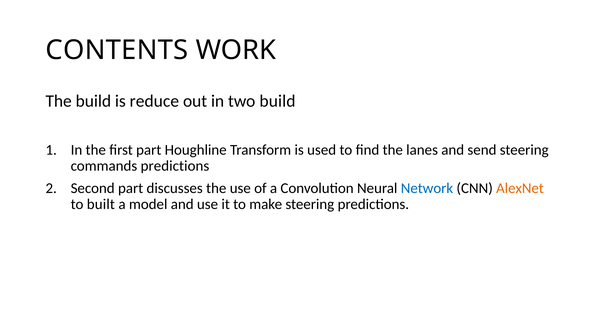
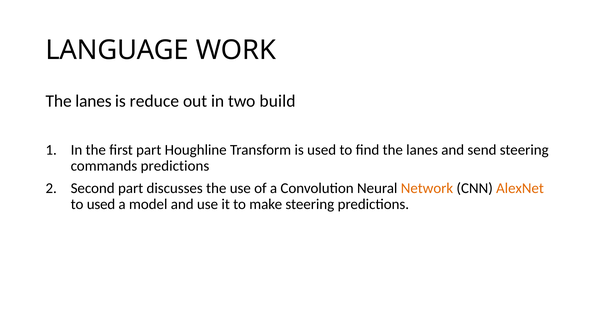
CONTENTS: CONTENTS -> LANGUAGE (117, 50)
build: build -> lanes (93, 101)
Network colour: blue -> orange (427, 188)
to built: built -> used (101, 204)
